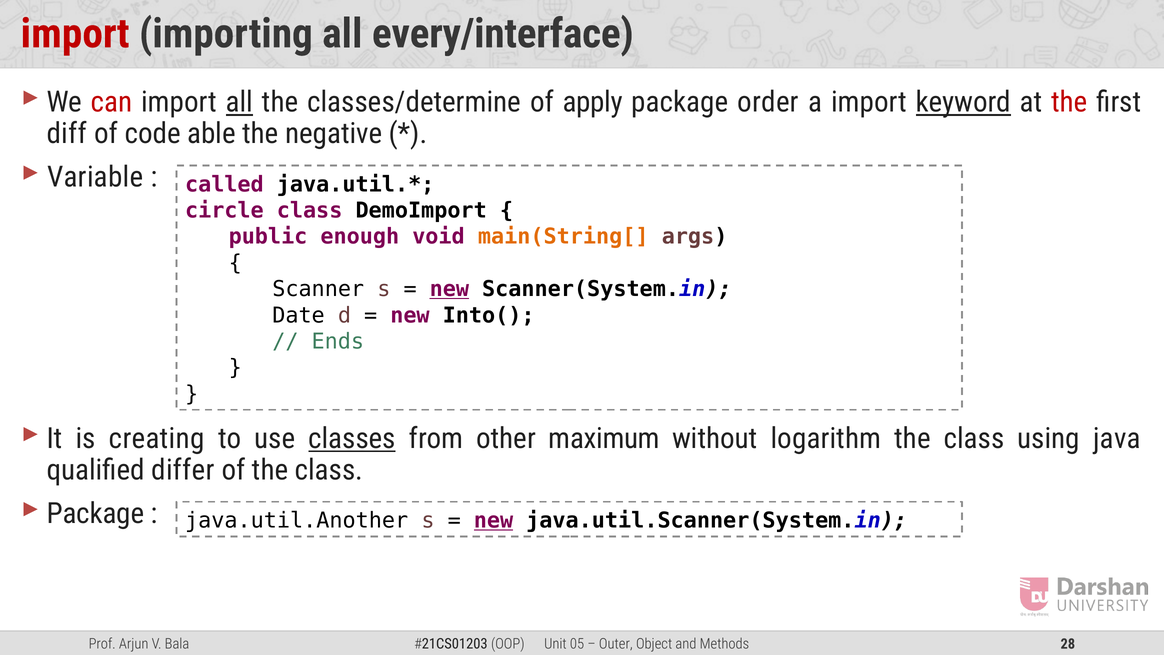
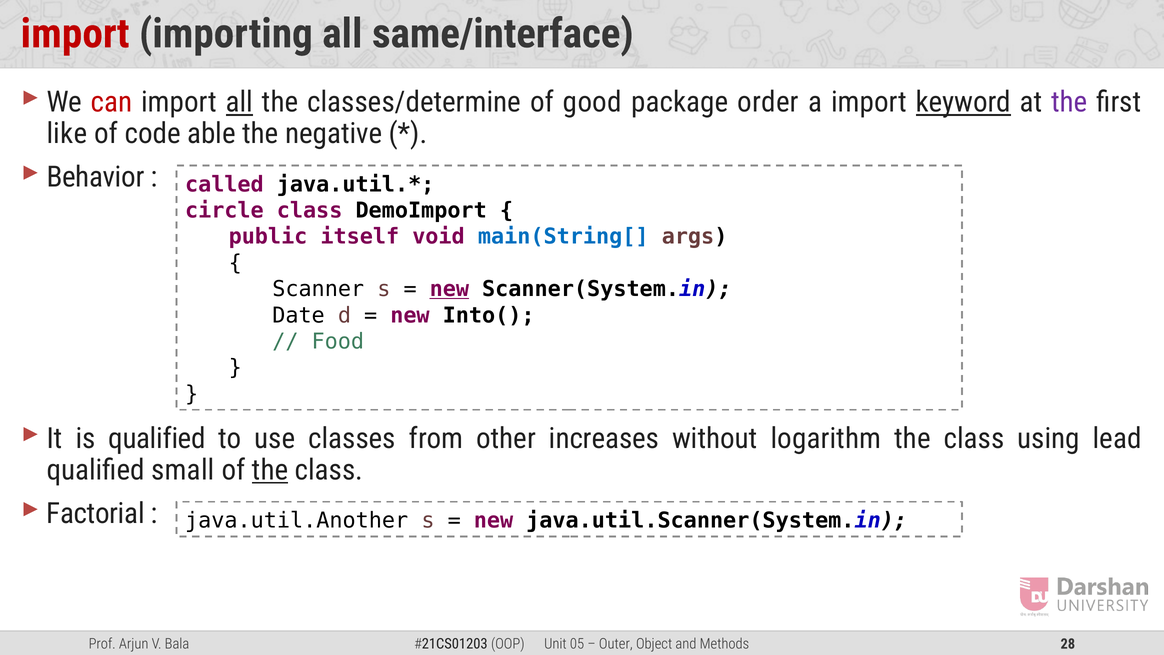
every/interface: every/interface -> same/interface (503, 34)
apply: apply -> good (592, 102)
the colour: red -> purple (1069, 102)
diff: diff -> like (67, 134)
Variable: Variable -> Behavior (96, 177)
enough: enough -> itself (360, 237)
main(String[ colour: orange -> blue (563, 237)
Ends: Ends -> Food (338, 341)
is creating: creating -> qualified (157, 439)
classes underline: present -> none (352, 439)
maximum: maximum -> increases (604, 439)
java: java -> lead (1117, 439)
differ: differ -> small (183, 470)
the underline: none -> present (270, 470)
Package: Package -> Factorial (96, 514)
new underline: present -> none (493, 520)
